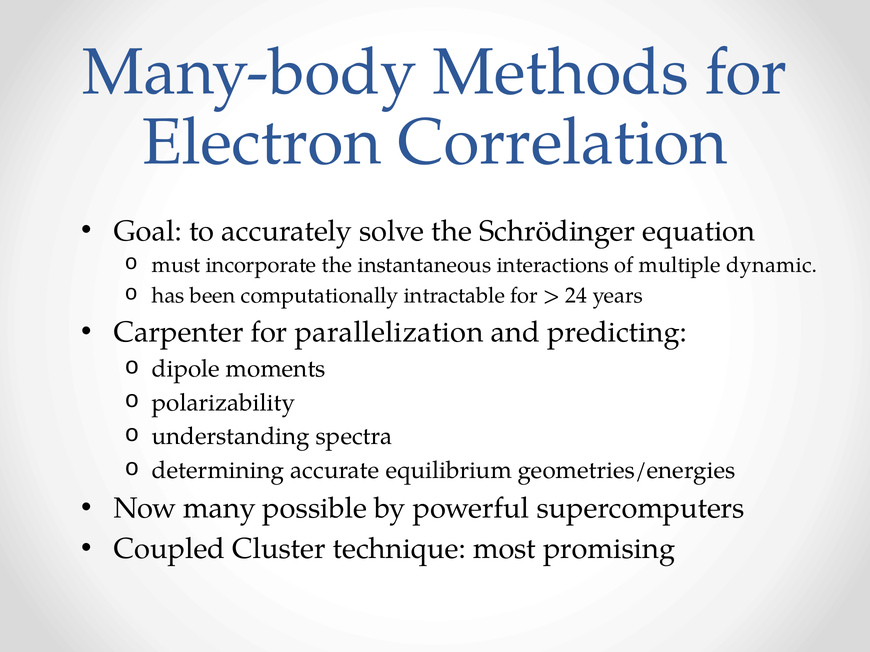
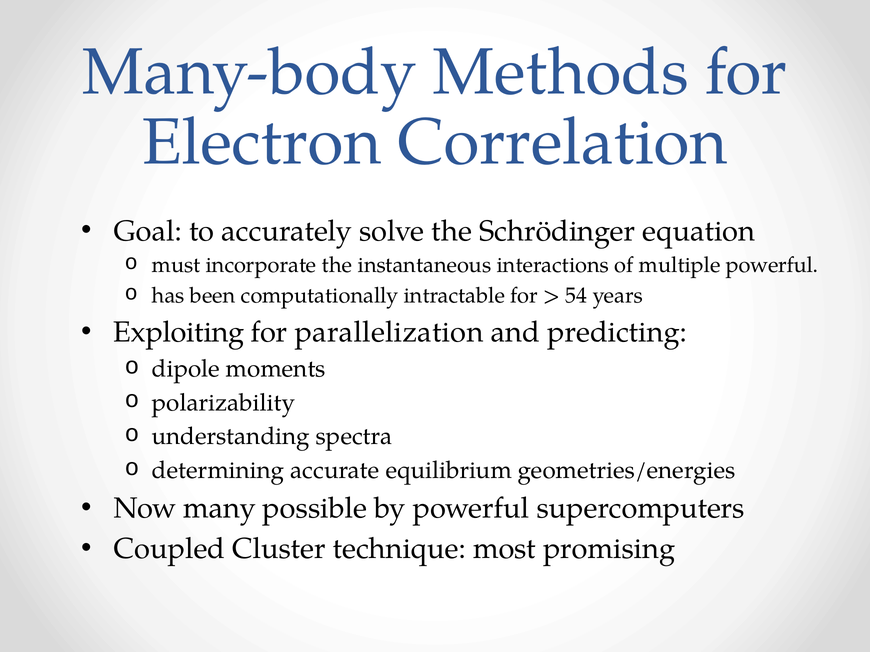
multiple dynamic: dynamic -> powerful (772, 265)
24: 24 -> 54 (576, 296)
Carpenter: Carpenter -> Exploiting (179, 333)
